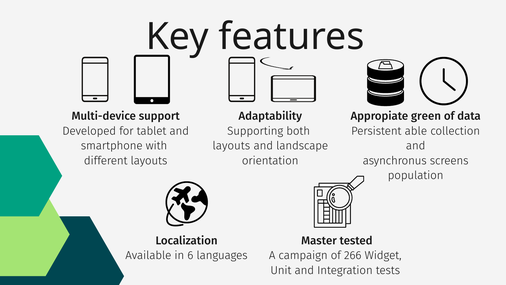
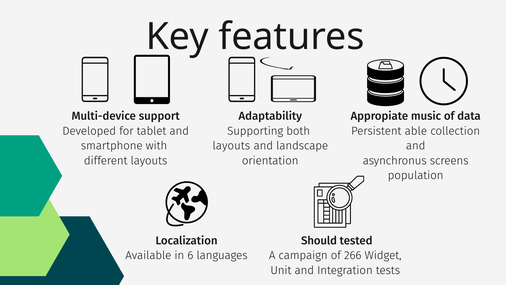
green: green -> music (426, 116)
Master: Master -> Should (319, 240)
